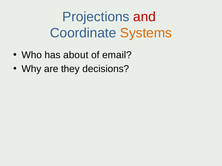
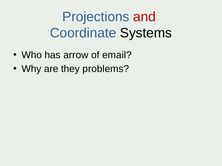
Systems colour: orange -> black (146, 33)
about: about -> arrow (76, 55)
decisions: decisions -> problems (106, 69)
